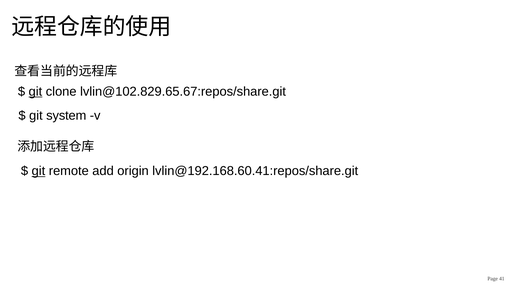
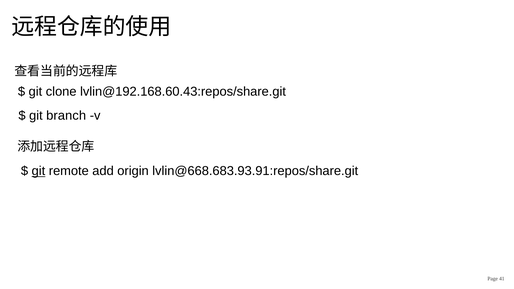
git underline: present -> none (35, 91)
lvlin@102.829.65.67:repos/share.git: lvlin@102.829.65.67:repos/share.git -> lvlin@192.168.60.43:repos/share.git (183, 91)
system: system -> branch (66, 116)
lvlin@192.168.60.41:repos/share.git: lvlin@192.168.60.41:repos/share.git -> lvlin@668.683.93.91:repos/share.git (255, 171)
